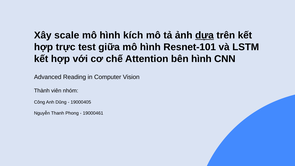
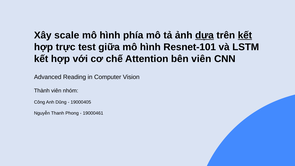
kích: kích -> phía (133, 35)
kết underline: none -> present (245, 35)
bên hình: hình -> viên (201, 59)
